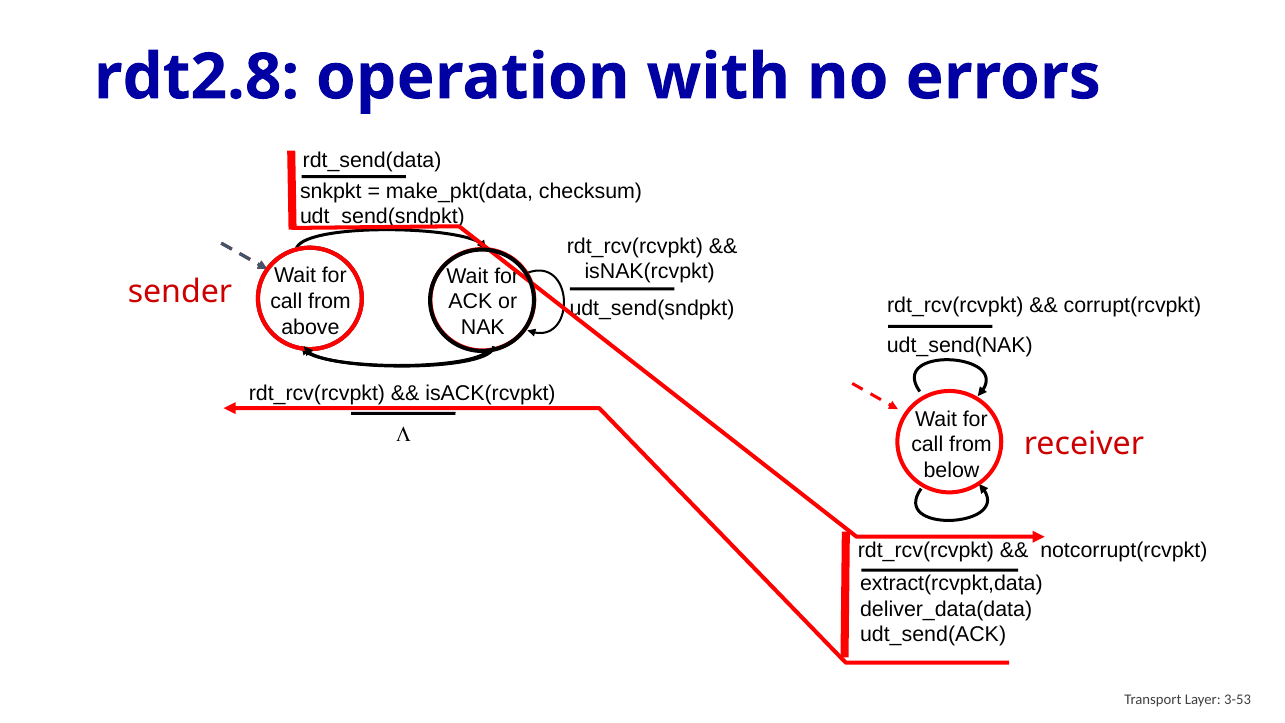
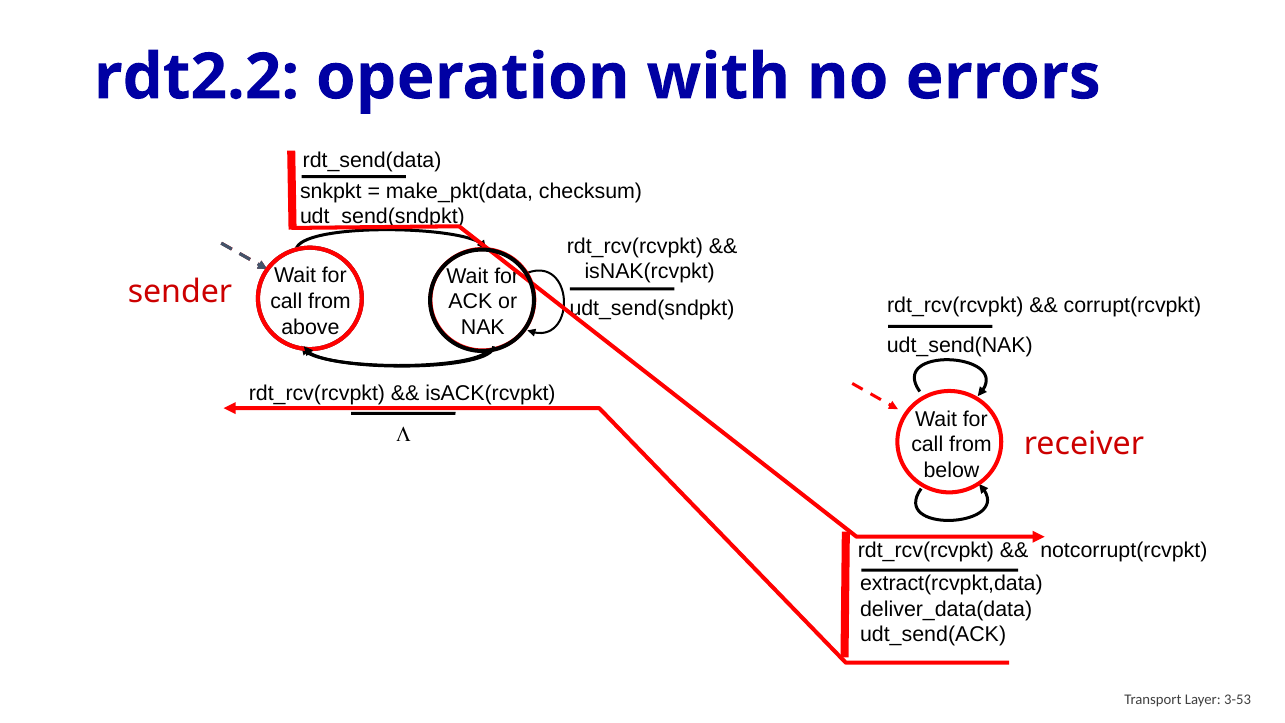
rdt2.8: rdt2.8 -> rdt2.2 (197, 77)
